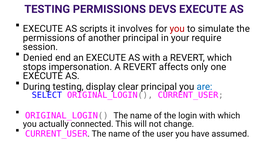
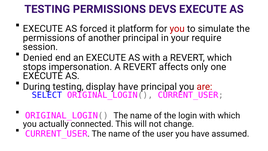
scripts: scripts -> forced (93, 29)
involves: involves -> platform (135, 29)
display clear: clear -> have (128, 87)
are colour: blue -> red (205, 87)
